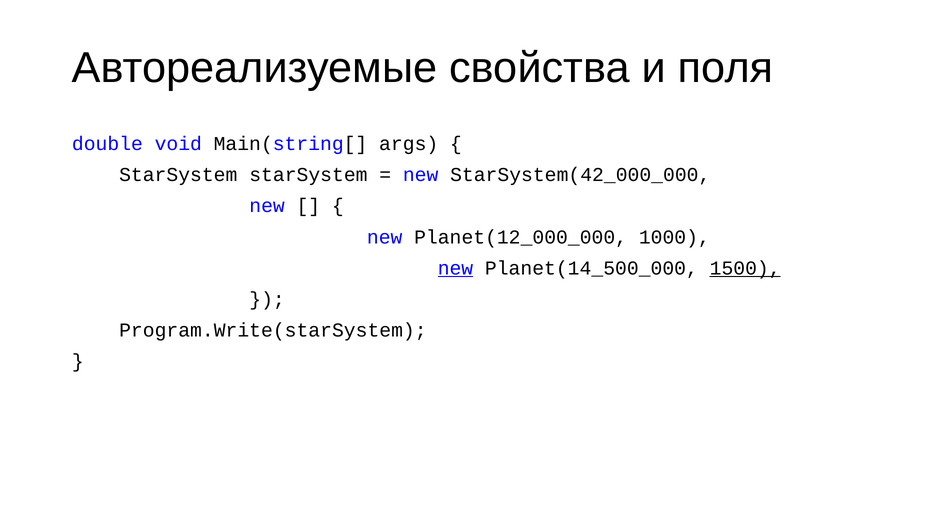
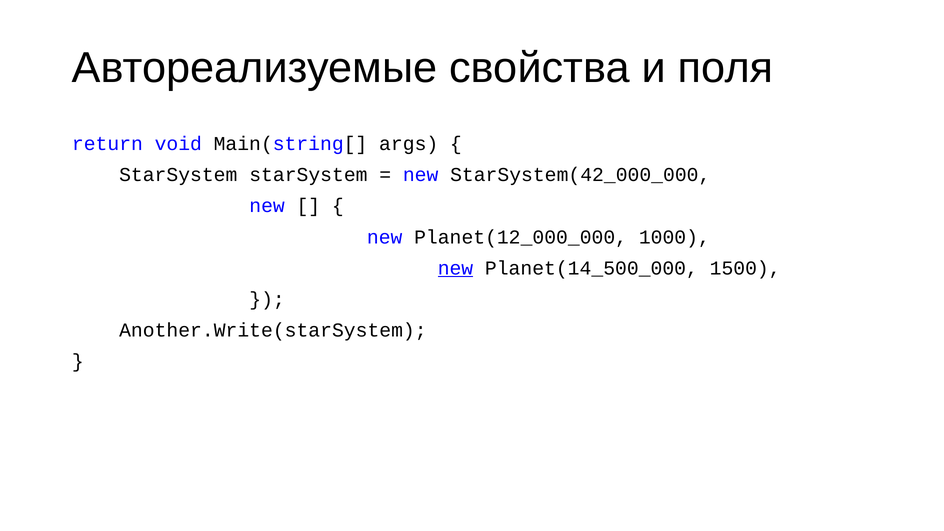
double: double -> return (107, 144)
1500 underline: present -> none (745, 268)
Program.Write(starSystem: Program.Write(starSystem -> Another.Write(starSystem (273, 330)
